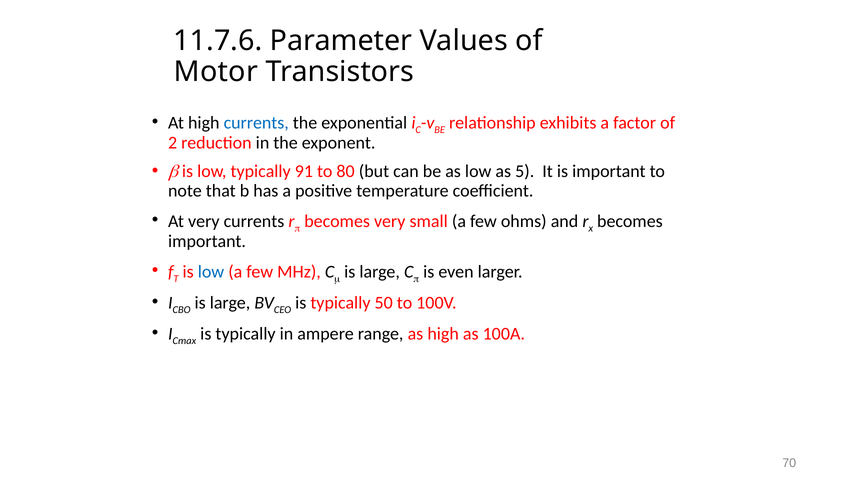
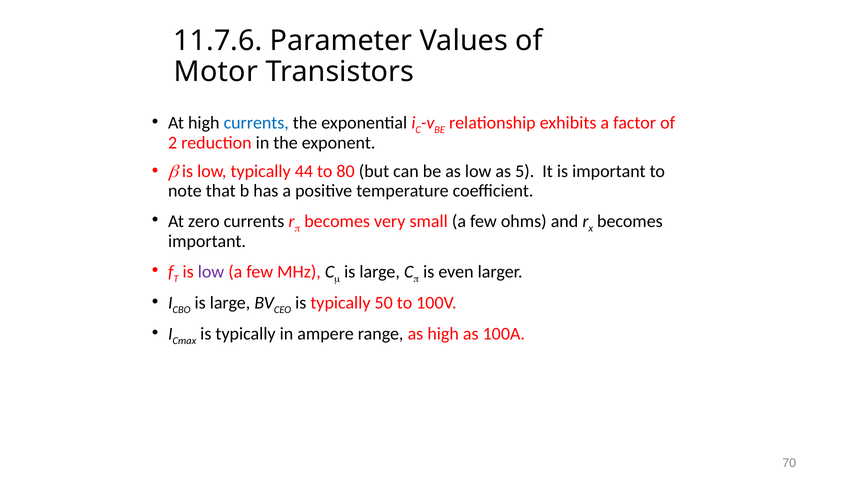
91: 91 -> 44 (304, 171)
At very: very -> zero (204, 221)
low colour: blue -> purple (211, 272)
